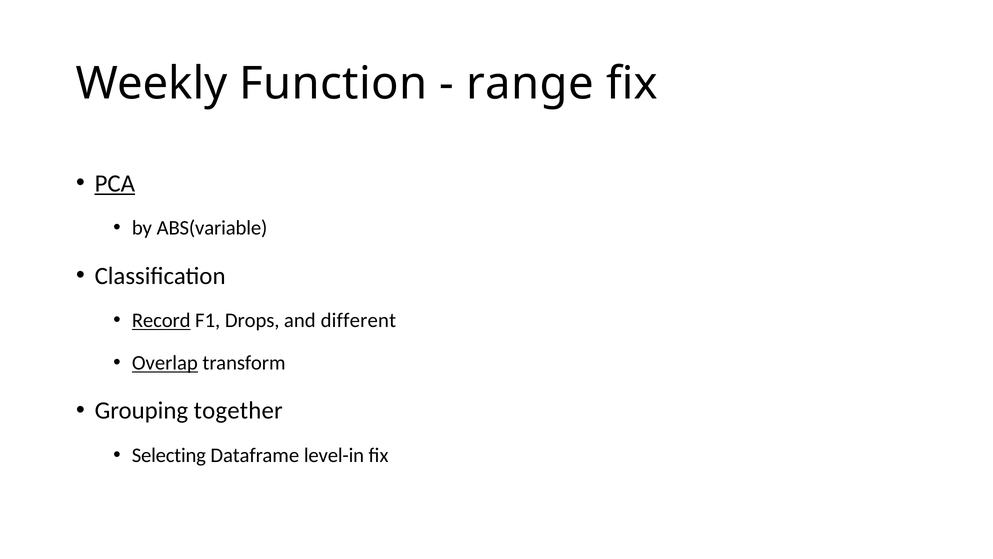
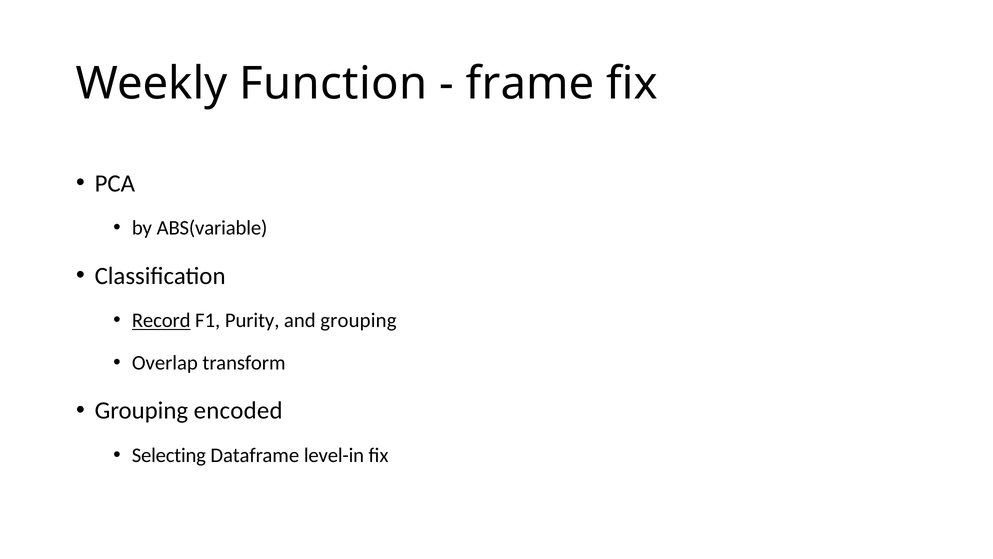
range: range -> frame (530, 83)
PCA underline: present -> none (115, 183)
Drops: Drops -> Purity (252, 320)
and different: different -> grouping (358, 320)
Overlap underline: present -> none (165, 363)
together: together -> encoded (238, 410)
